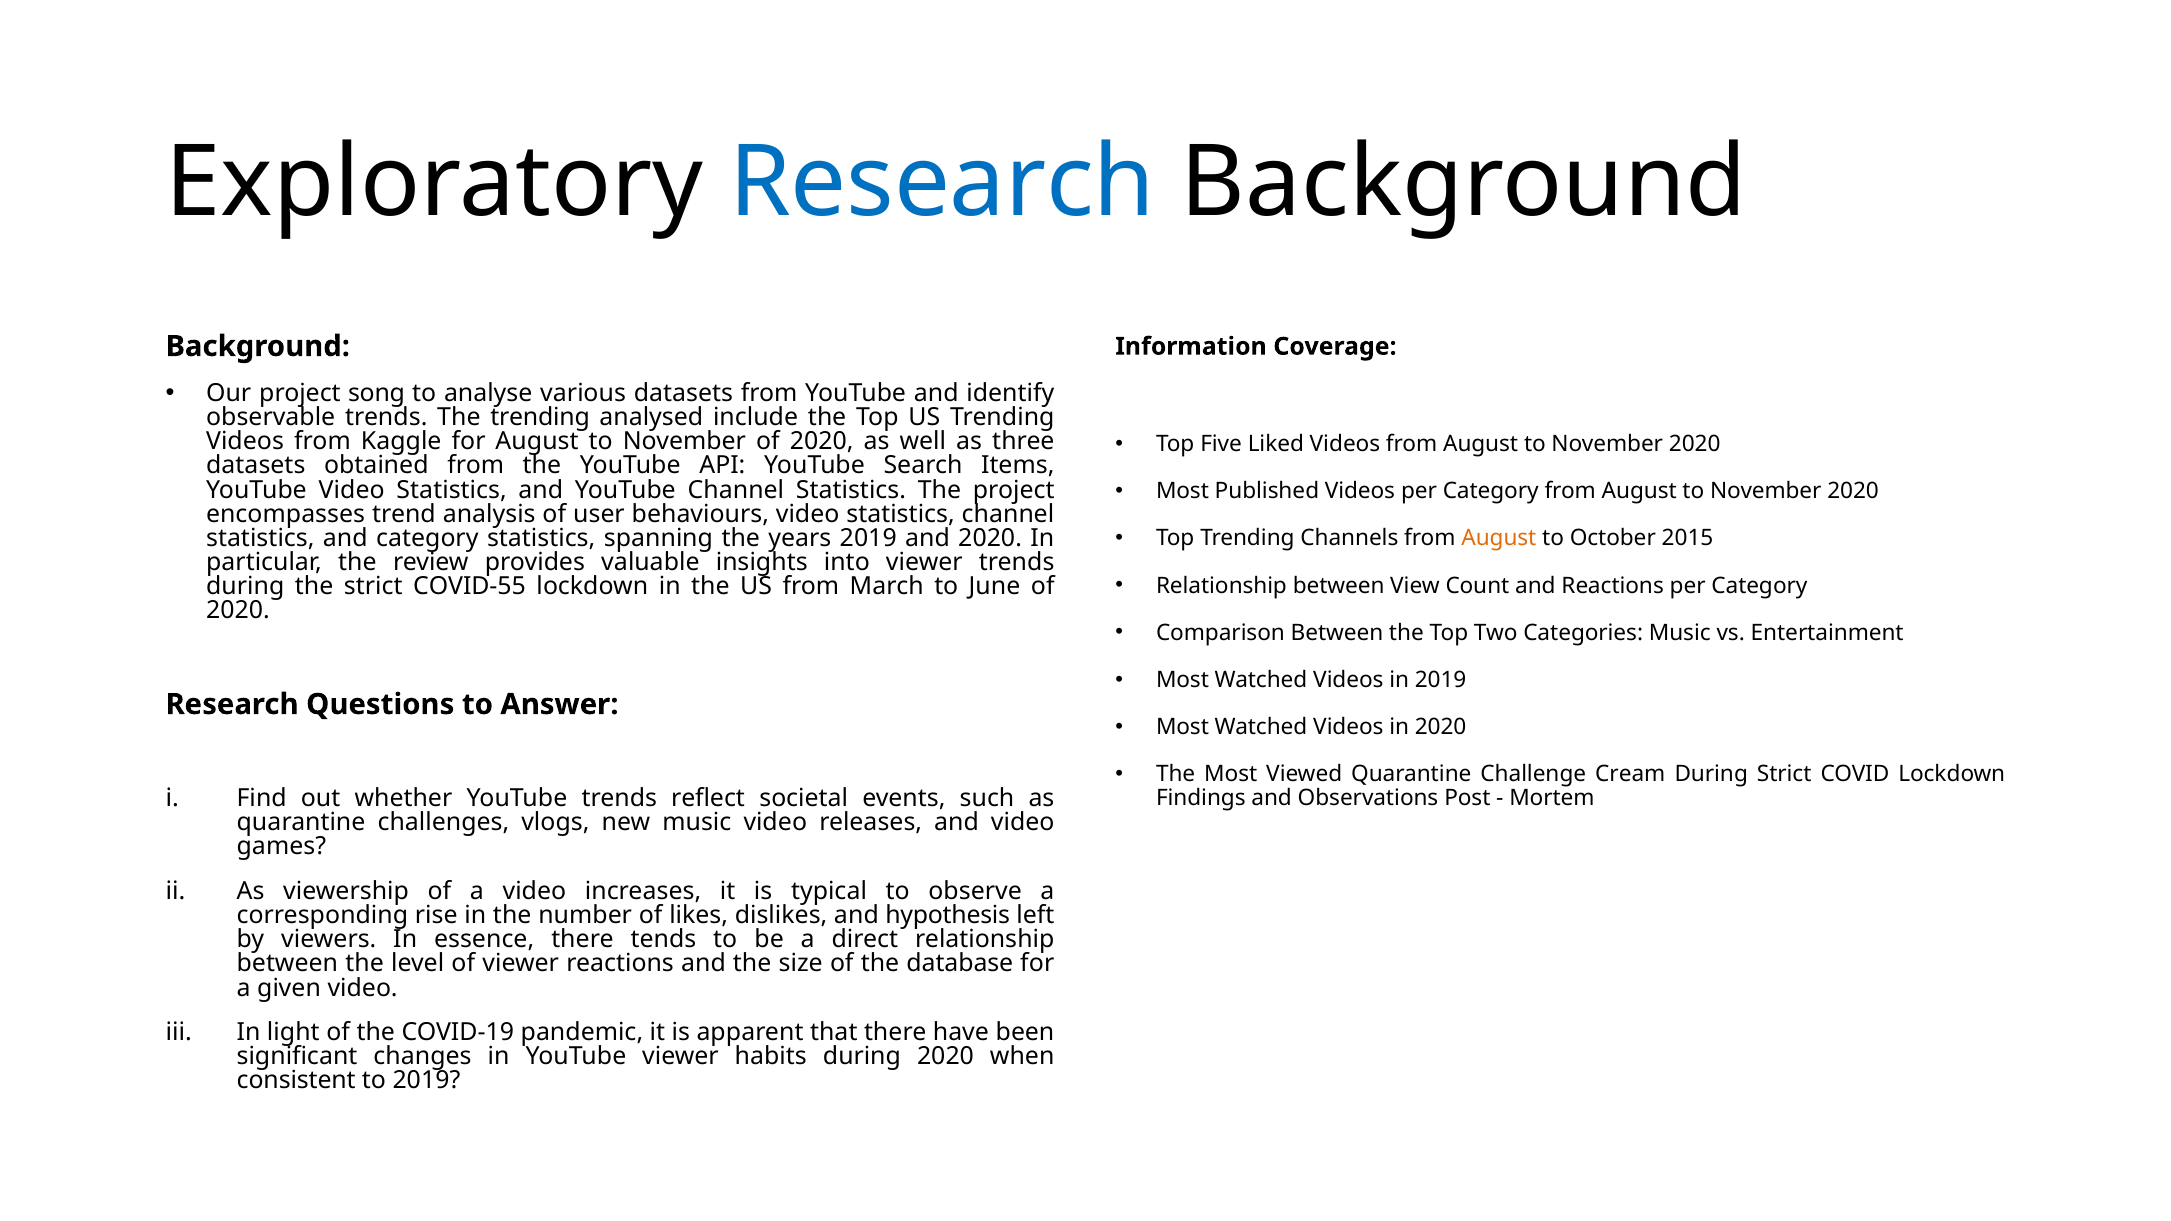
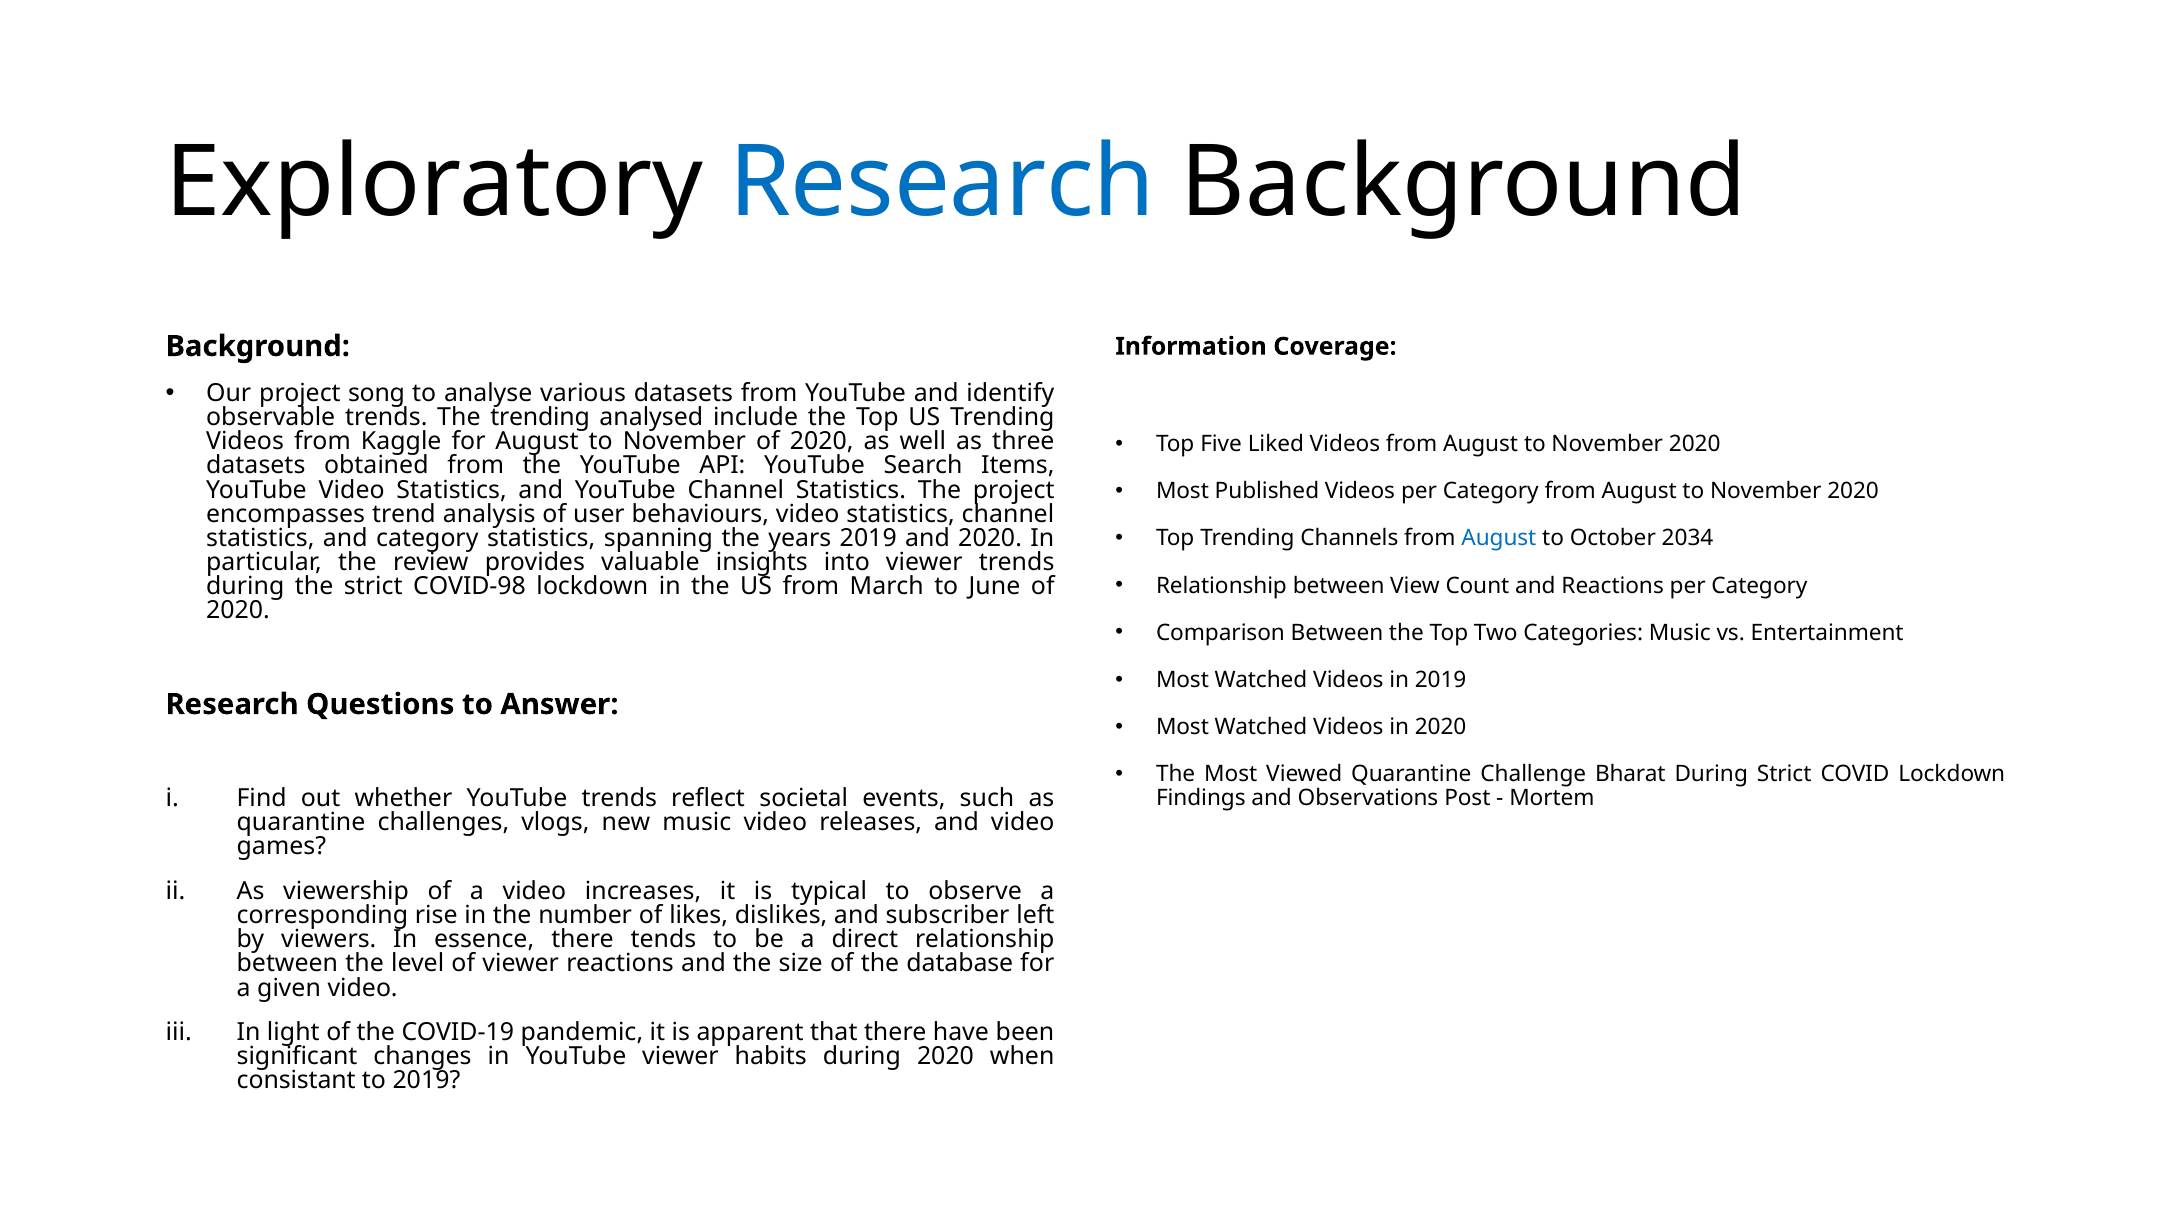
August colour: orange -> blue (1499, 539)
2015: 2015 -> 2034 (1688, 539)
COVID-55: COVID-55 -> COVID-98 (469, 587)
Cream: Cream -> Bharat (1630, 774)
hypothesis: hypothesis -> subscriber (947, 916)
consistent: consistent -> consistant (296, 1081)
